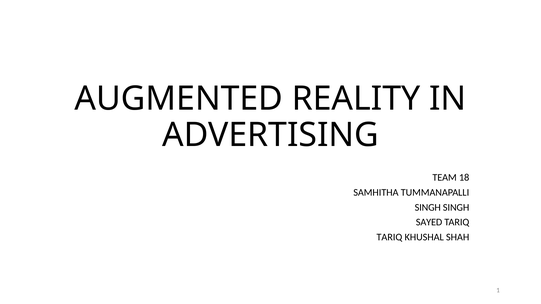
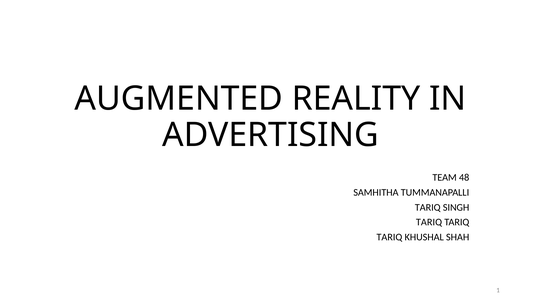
18: 18 -> 48 (464, 178)
SINGH: SINGH -> TARIQ (428, 208)
SAYED: SAYED -> TARIQ (429, 222)
